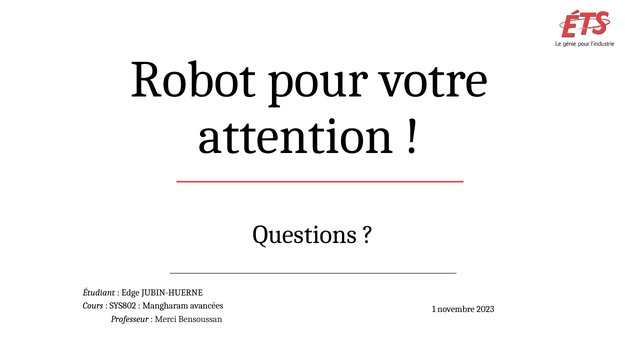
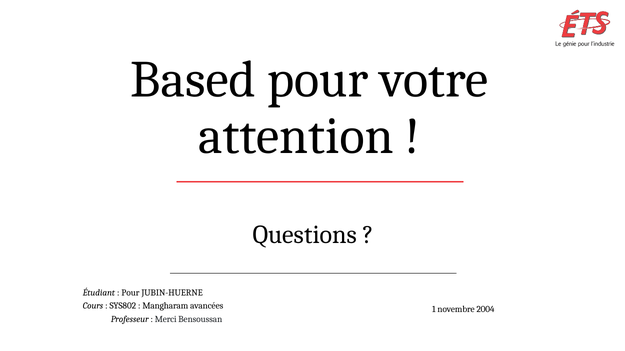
Robot: Robot -> Based (193, 80)
Edge: Edge -> Pour (130, 293)
2023: 2023 -> 2004 (485, 310)
